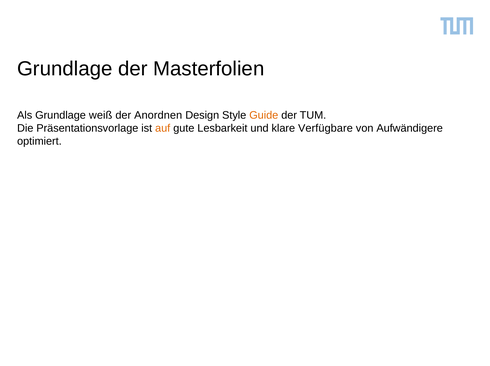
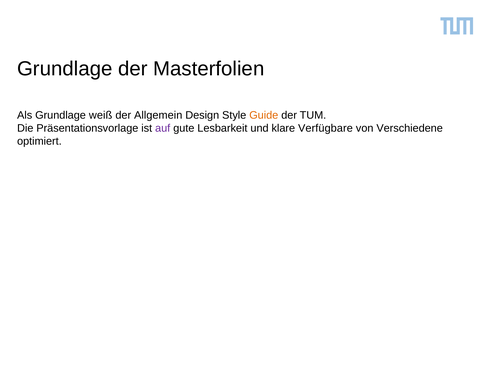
Anordnen: Anordnen -> Allgemein (158, 115)
auf colour: orange -> purple (163, 128)
Aufwändigere: Aufwändigere -> Verschiedene (410, 128)
